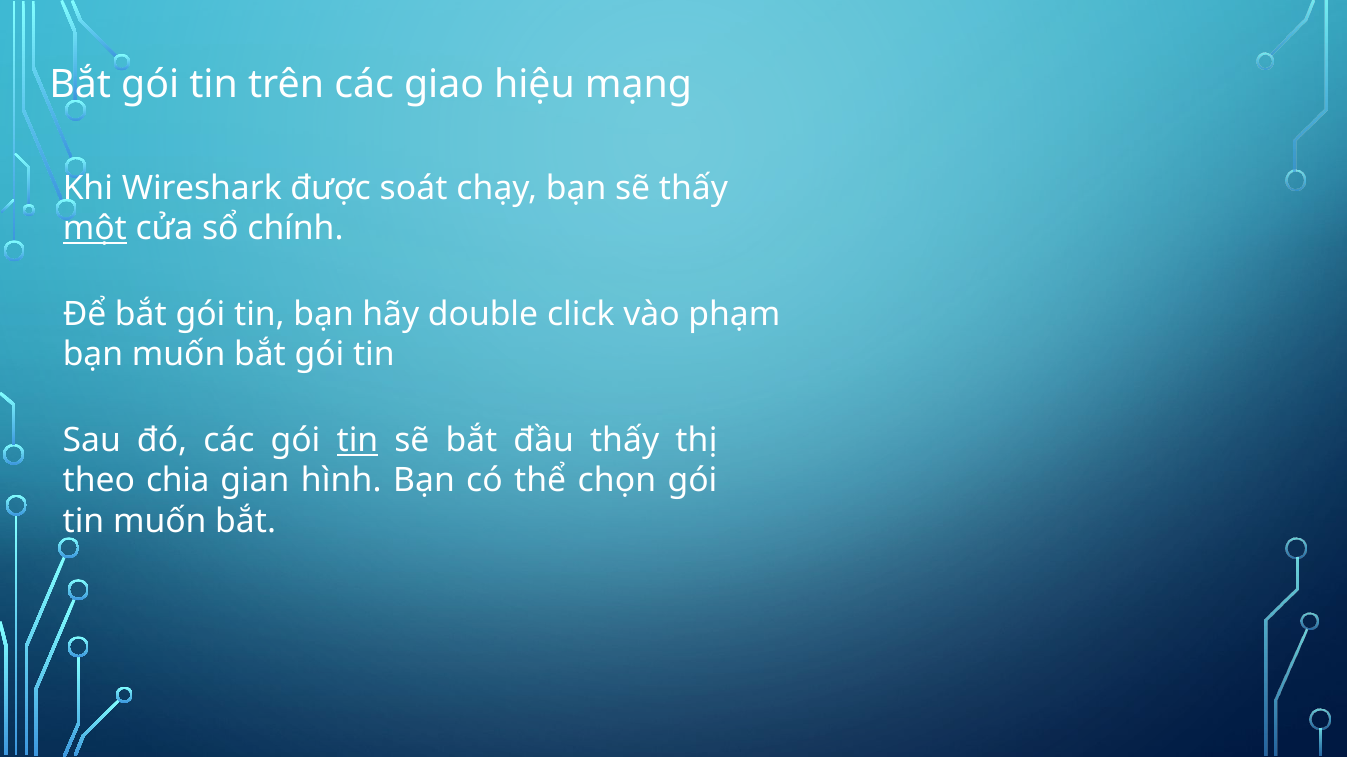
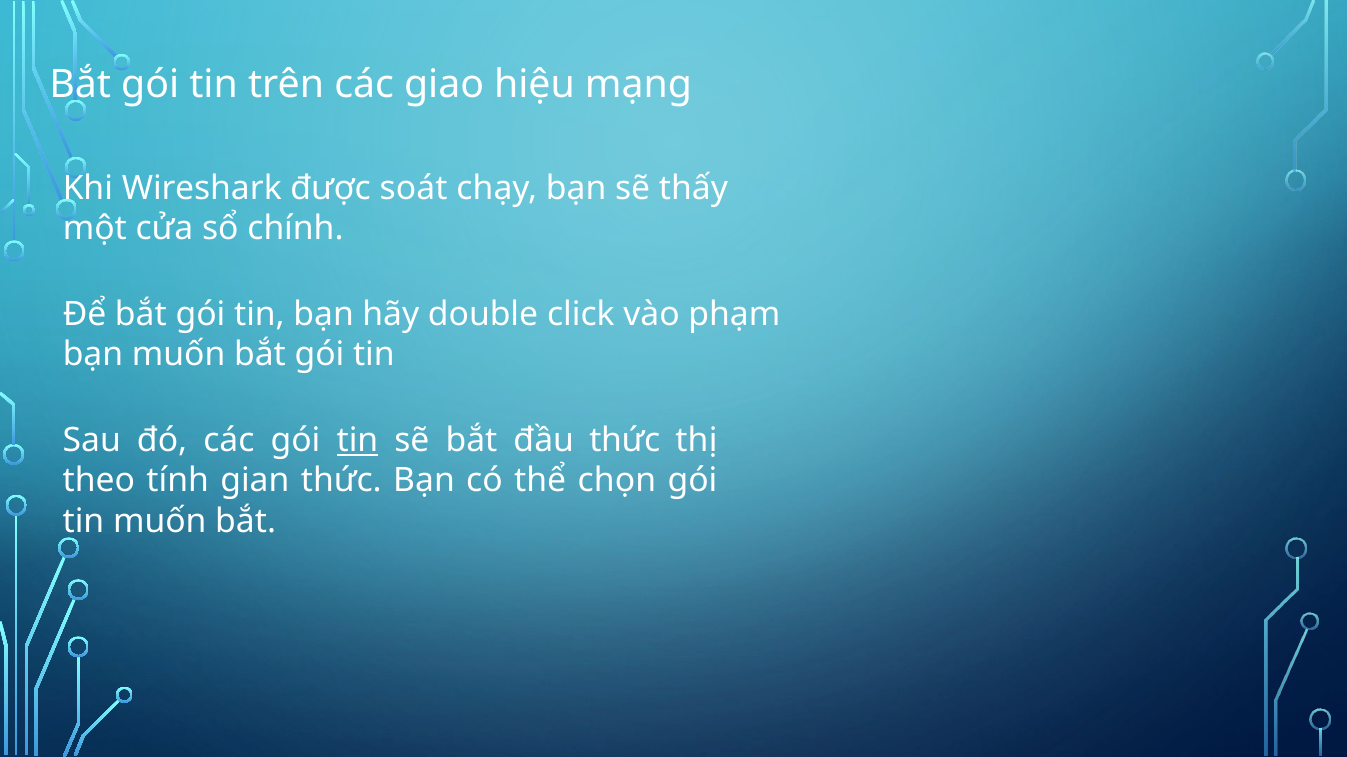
một underline: present -> none (95, 229)
đầu thấy: thấy -> thức (625, 441)
chia: chia -> tính (178, 481)
gian hình: hình -> thức (341, 481)
